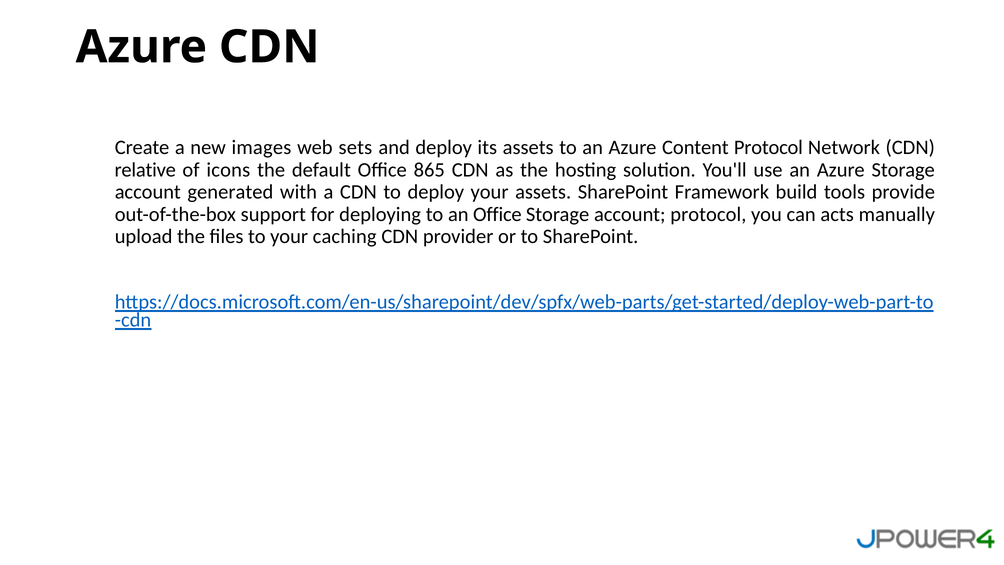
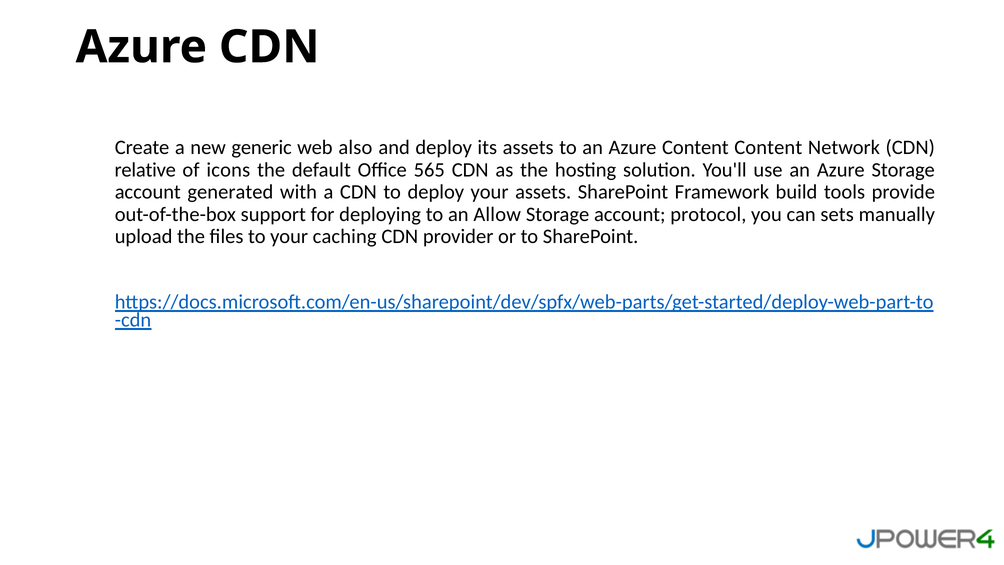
images: images -> generic (262, 148)
sets: sets -> also (355, 148)
Content Protocol: Protocol -> Content (768, 148)
865: 865 -> 565 (429, 170)
an Office: Office -> Allow (497, 214)
acts: acts -> sets (837, 214)
